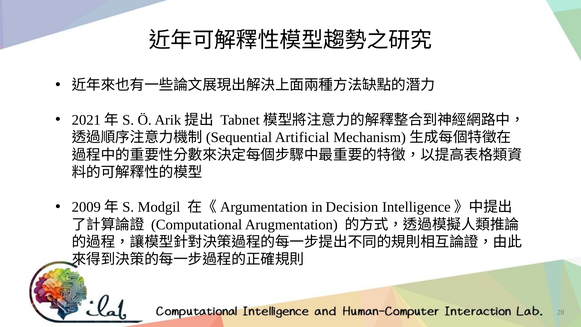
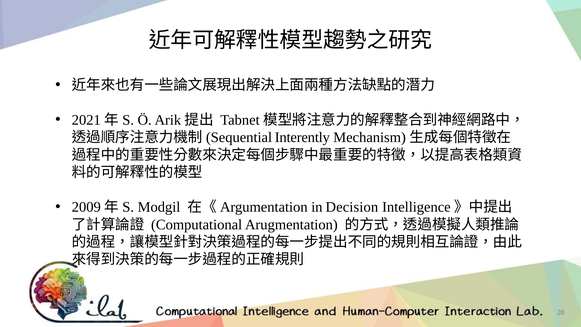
Artificial: Artificial -> Interently (302, 137)
